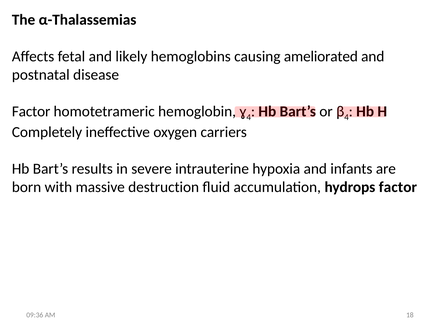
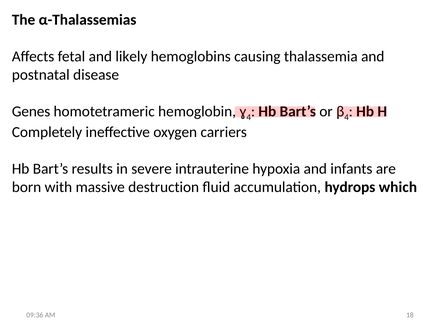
ameliorated: ameliorated -> thalassemia (321, 56)
Factor: Factor -> Genes (31, 111)
hydrops factor: factor -> which (398, 187)
